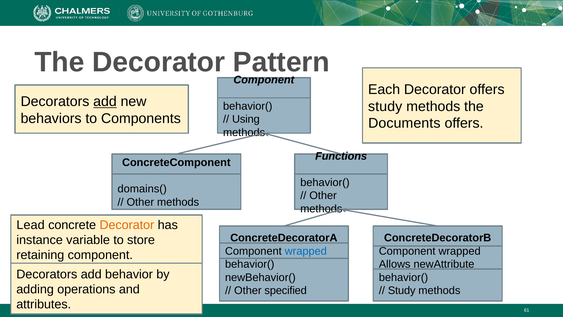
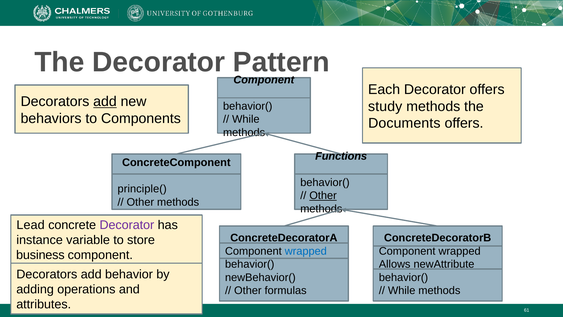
Using: Using -> While (246, 119)
domains(: domains( -> principle( (142, 189)
Other underline: none -> present (323, 195)
Decorator colour: orange -> purple (127, 225)
retaining: retaining -> business (40, 255)
specified: specified -> formulas (286, 290)
Study: Study -> While (402, 290)
